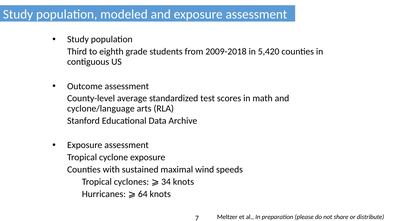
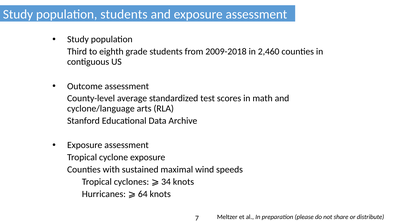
population modeled: modeled -> students (124, 14)
5,420: 5,420 -> 2,460 (269, 52)
